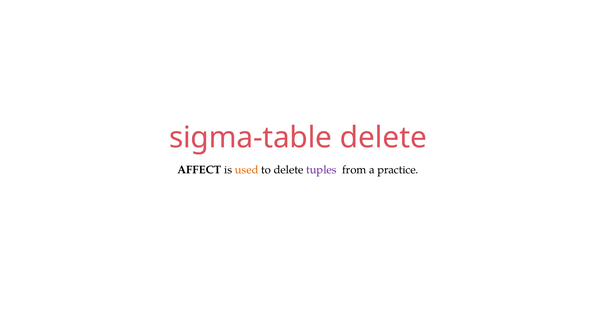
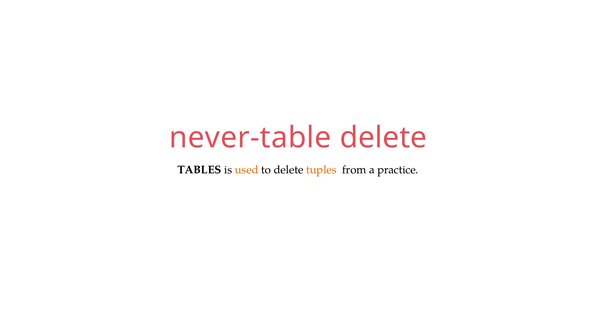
sigma-table: sigma-table -> never-table (250, 138)
AFFECT: AFFECT -> TABLES (199, 170)
tuples colour: purple -> orange (321, 170)
